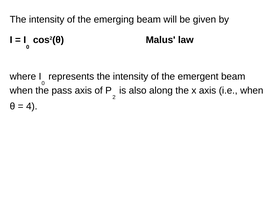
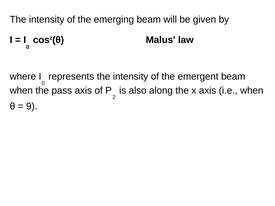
4: 4 -> 9 (32, 106)
